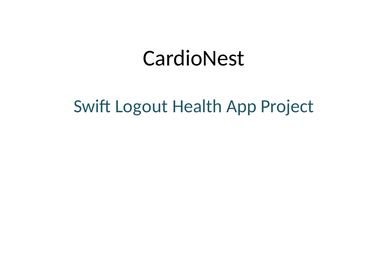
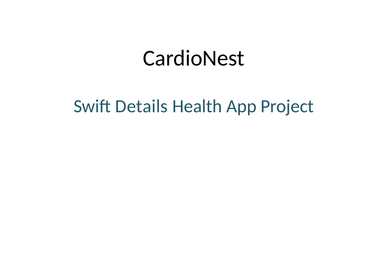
Logout: Logout -> Details (141, 106)
